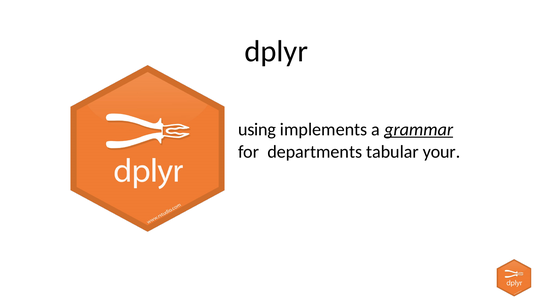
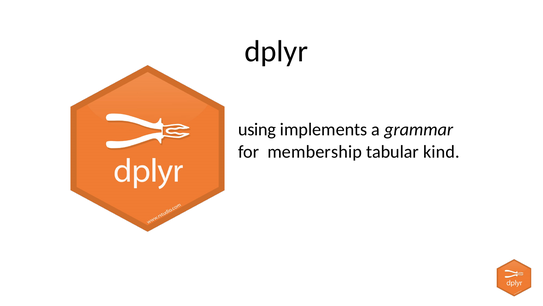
grammar underline: present -> none (419, 129)
departments: departments -> membership (315, 152)
your: your -> kind (441, 152)
